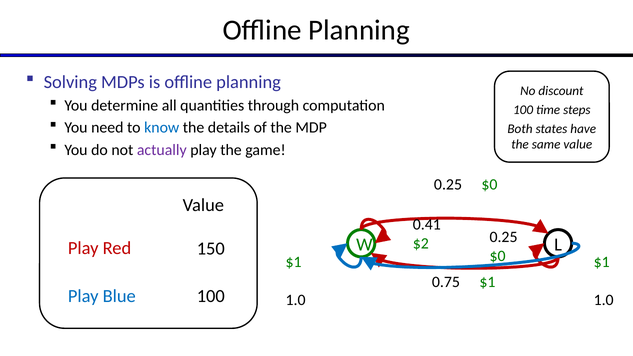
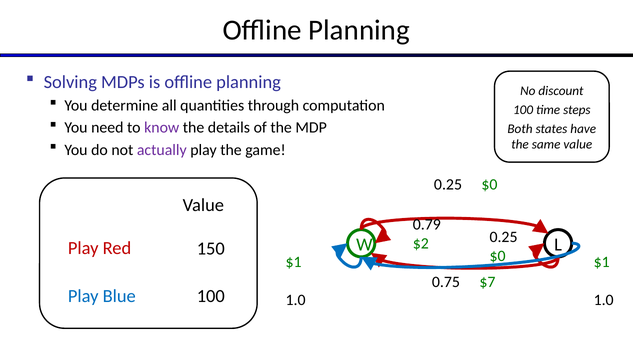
know colour: blue -> purple (162, 128)
0.41: 0.41 -> 0.79 (427, 225)
0.75 $1: $1 -> $7 (487, 282)
